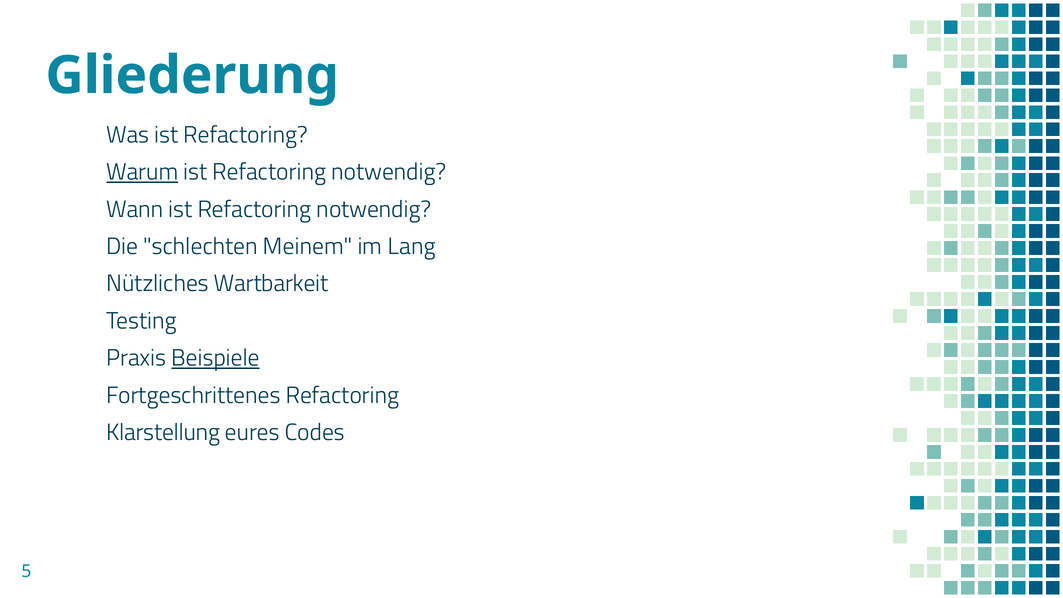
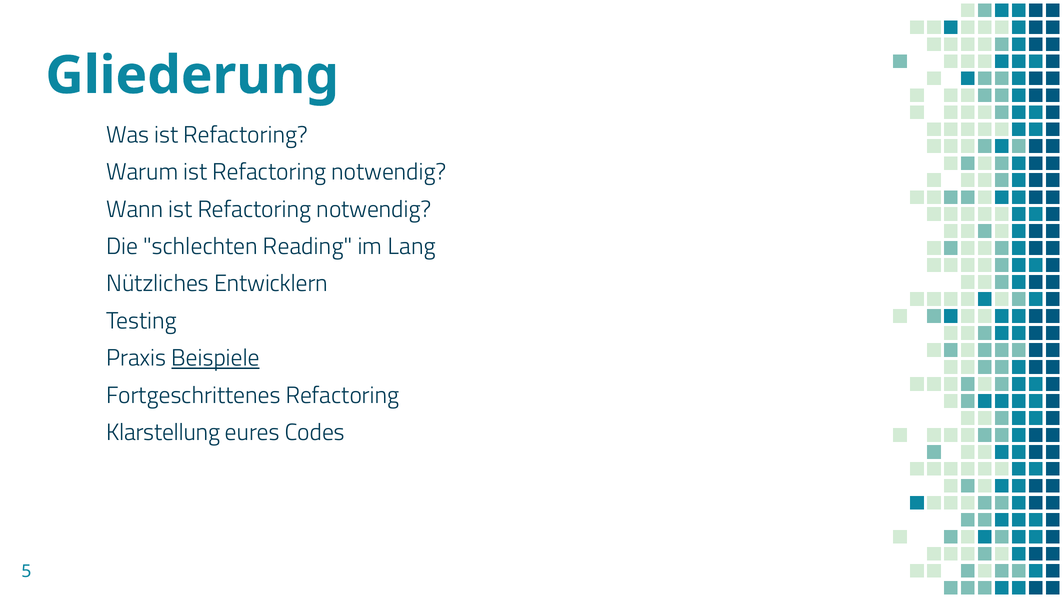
Warum underline: present -> none (142, 172)
Meinem: Meinem -> Reading (308, 246)
Wartbarkeit: Wartbarkeit -> Entwicklern (271, 284)
